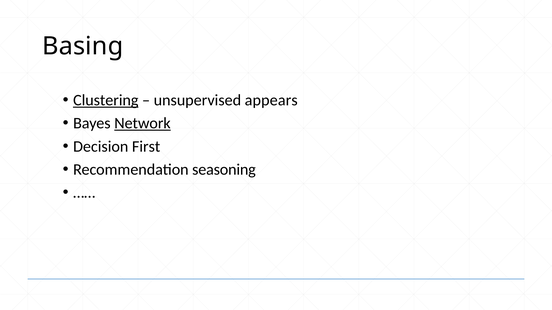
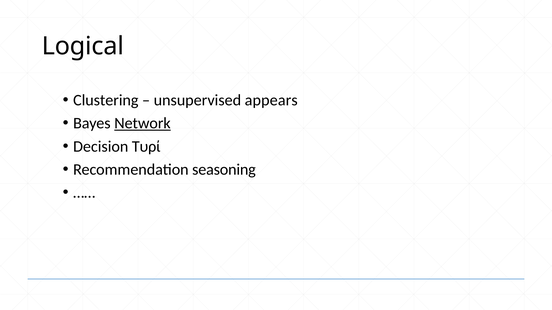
Basing: Basing -> Logical (83, 46)
Clustering underline: present -> none (106, 100)
First: First -> Τυρί (146, 147)
